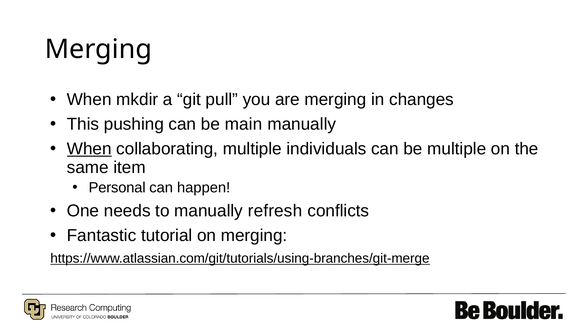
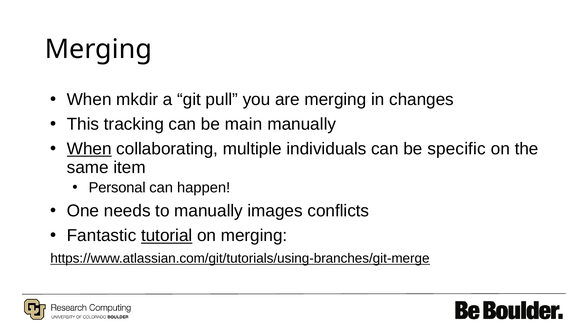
pushing: pushing -> tracking (134, 124)
be multiple: multiple -> specific (457, 149)
refresh: refresh -> images (275, 211)
tutorial underline: none -> present (167, 235)
